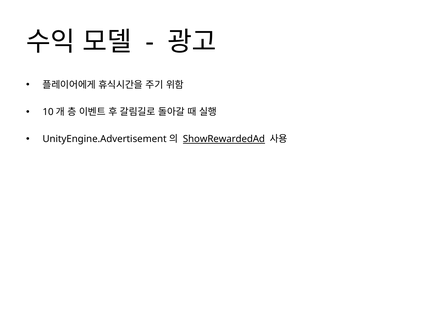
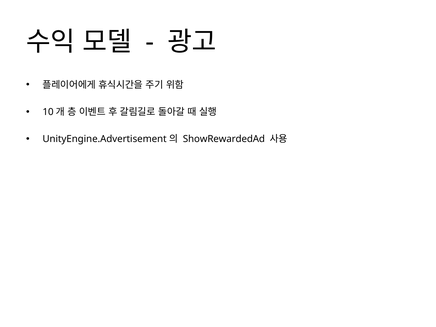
ShowRewardedAd underline: present -> none (224, 139)
